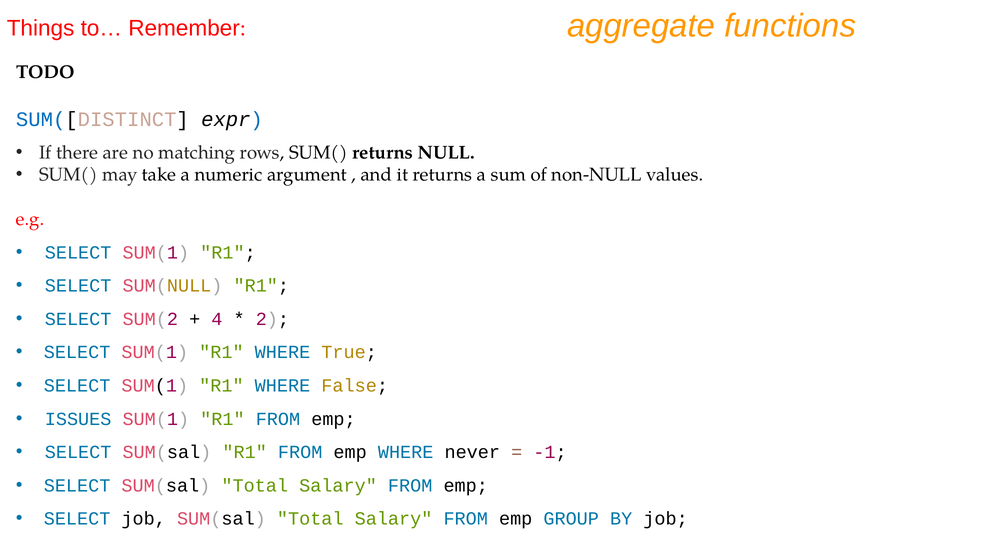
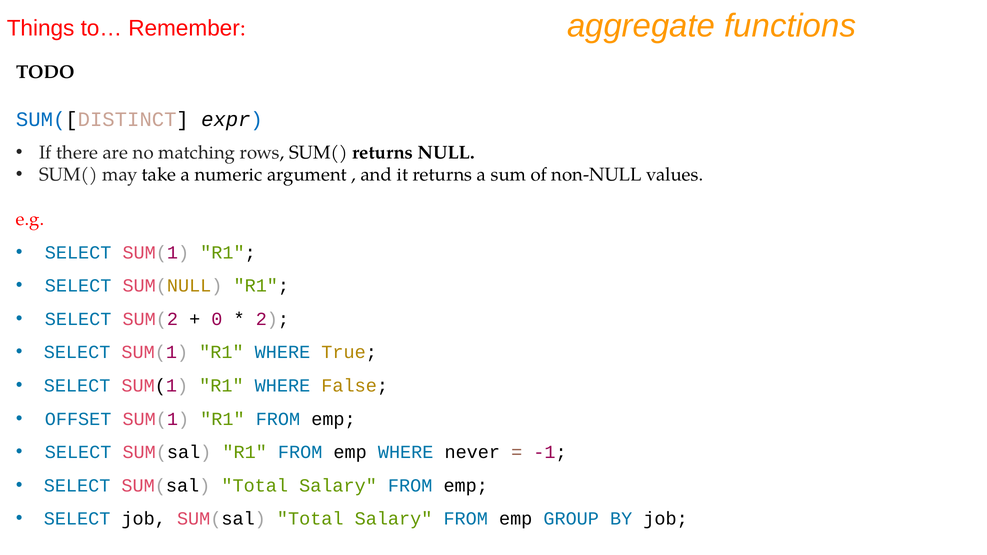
4: 4 -> 0 (217, 319)
ISSUES: ISSUES -> OFFSET (78, 419)
